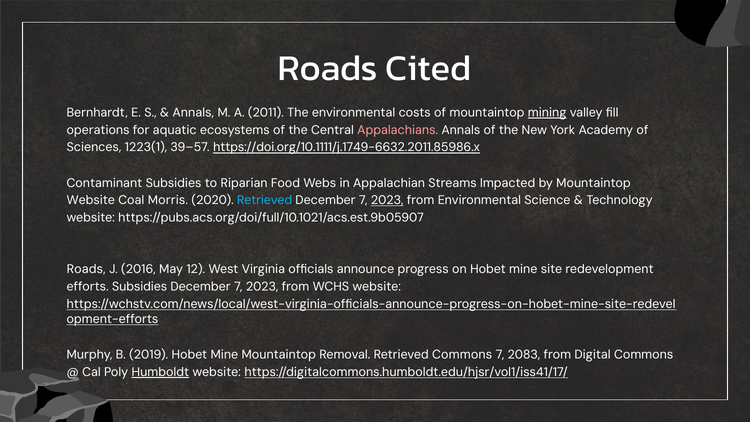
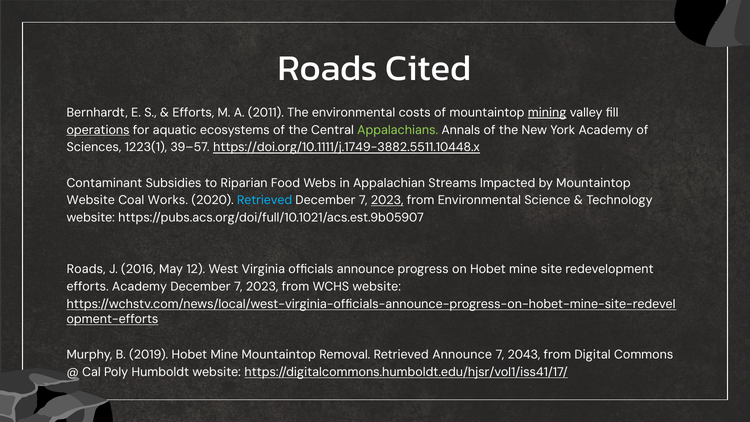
Annals: Annals -> Efforts (193, 113)
operations underline: none -> present (98, 130)
Appalachians colour: pink -> light green (398, 130)
https://doi.org/10.1111/j.1749-6632.2011.85986.x: https://doi.org/10.1111/j.1749-6632.2011.85986.x -> https://doi.org/10.1111/j.1749-3882.5511.10448.x (346, 147)
Morris: Morris -> Works (168, 200)
efforts Subsidies: Subsidies -> Academy (140, 286)
Retrieved Commons: Commons -> Announce (462, 355)
2083: 2083 -> 2043 (524, 355)
Humboldt underline: present -> none (160, 372)
